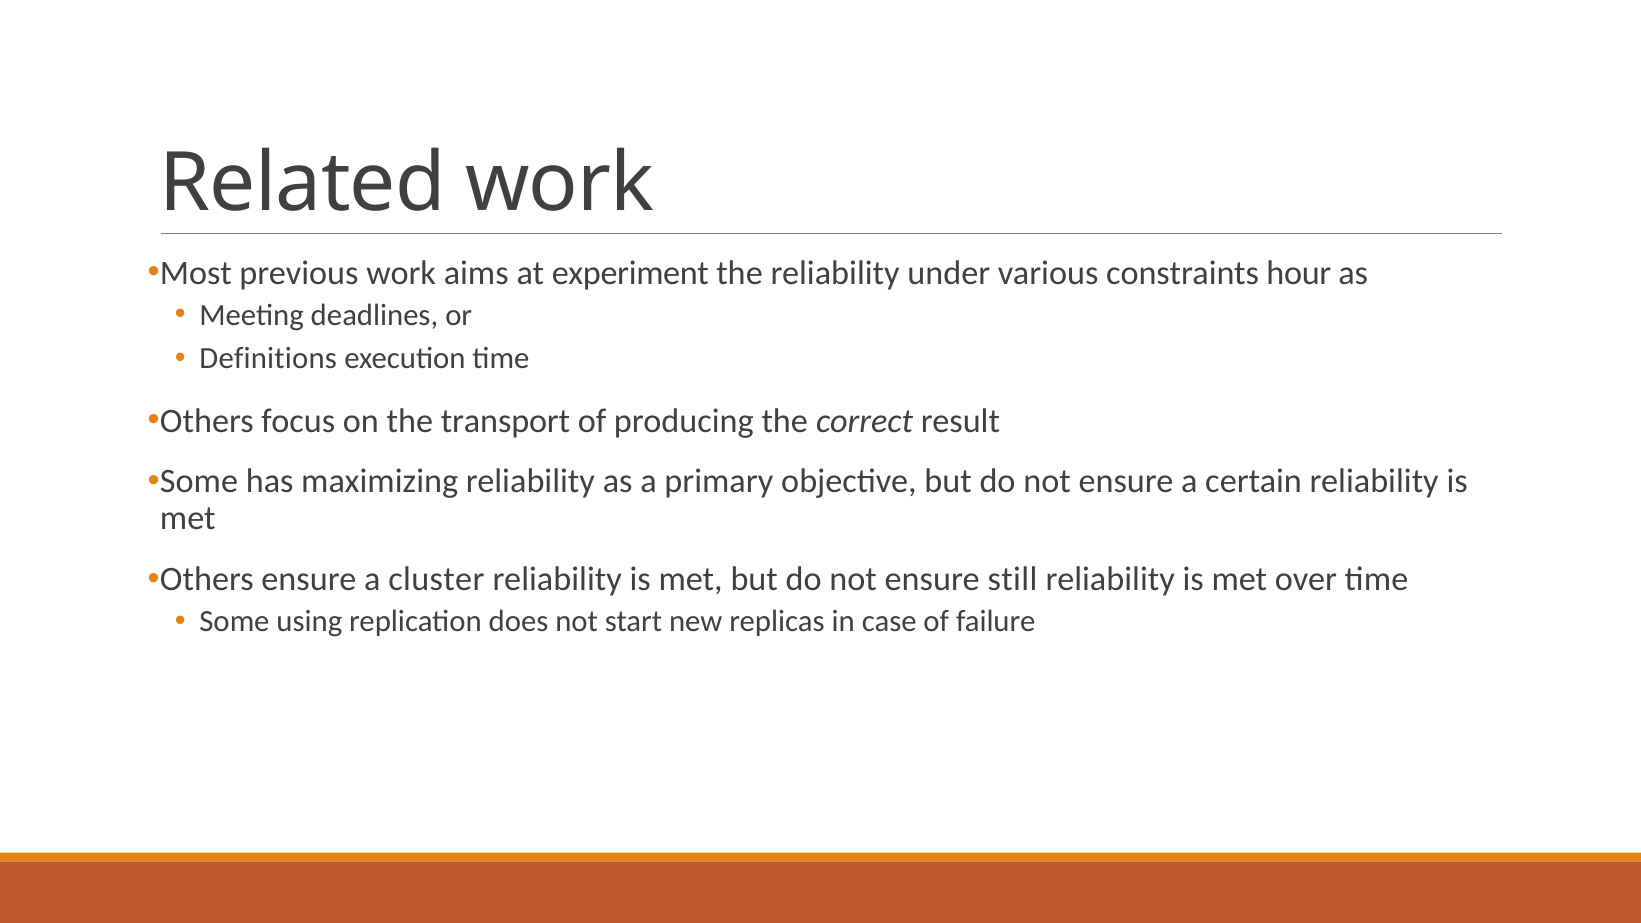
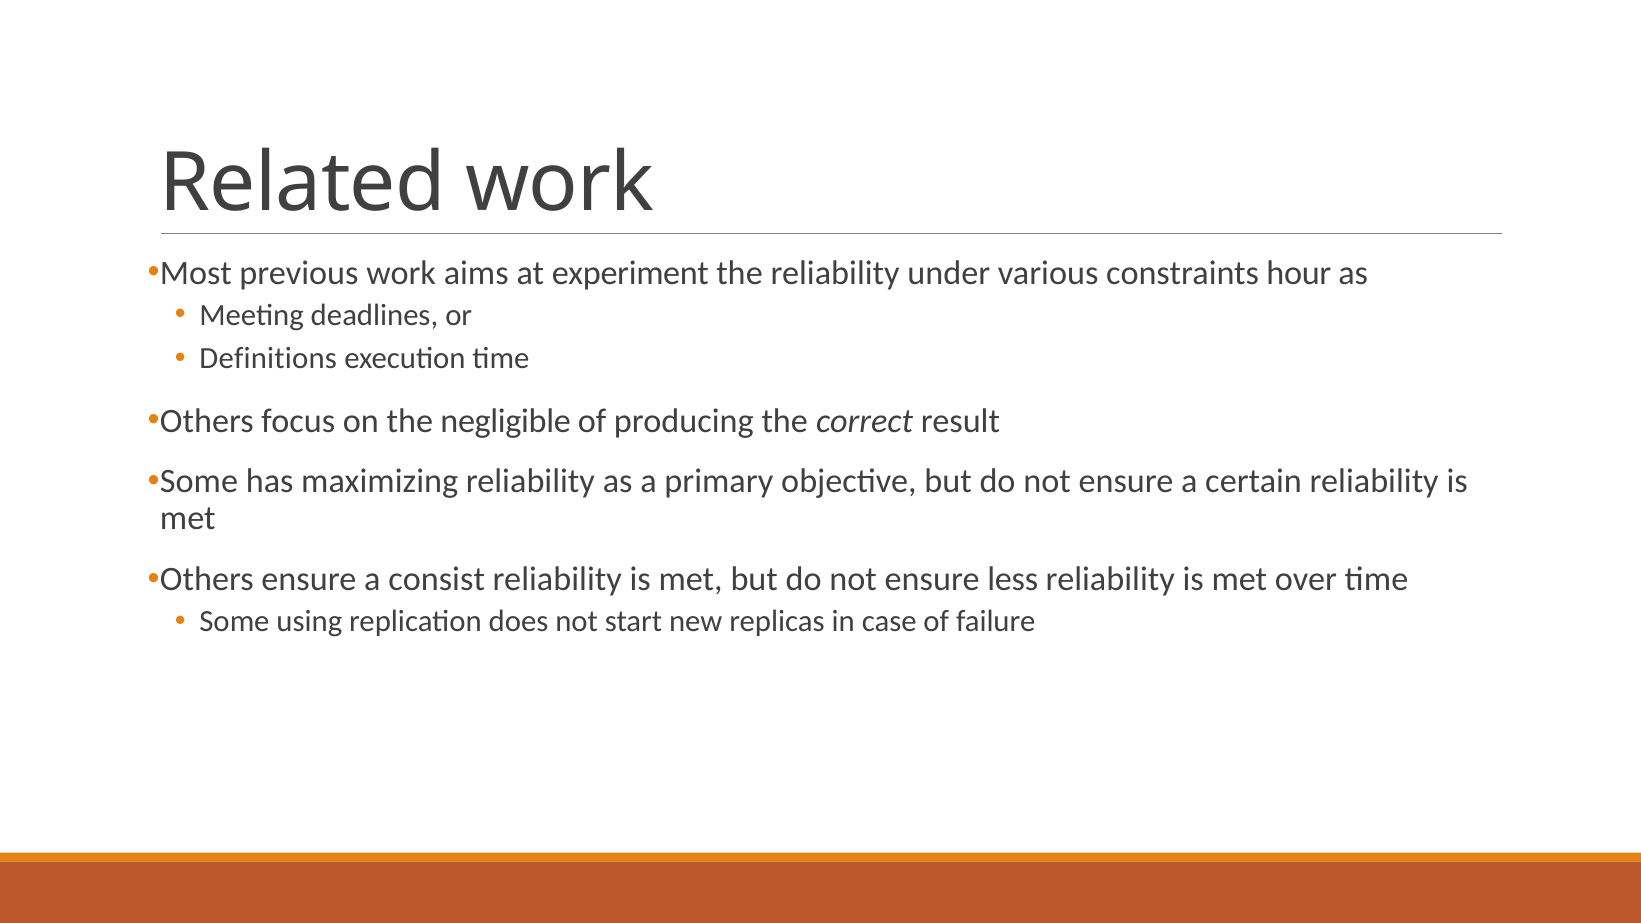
transport: transport -> negligible (506, 421)
cluster: cluster -> consist (437, 580)
still: still -> less (1013, 580)
